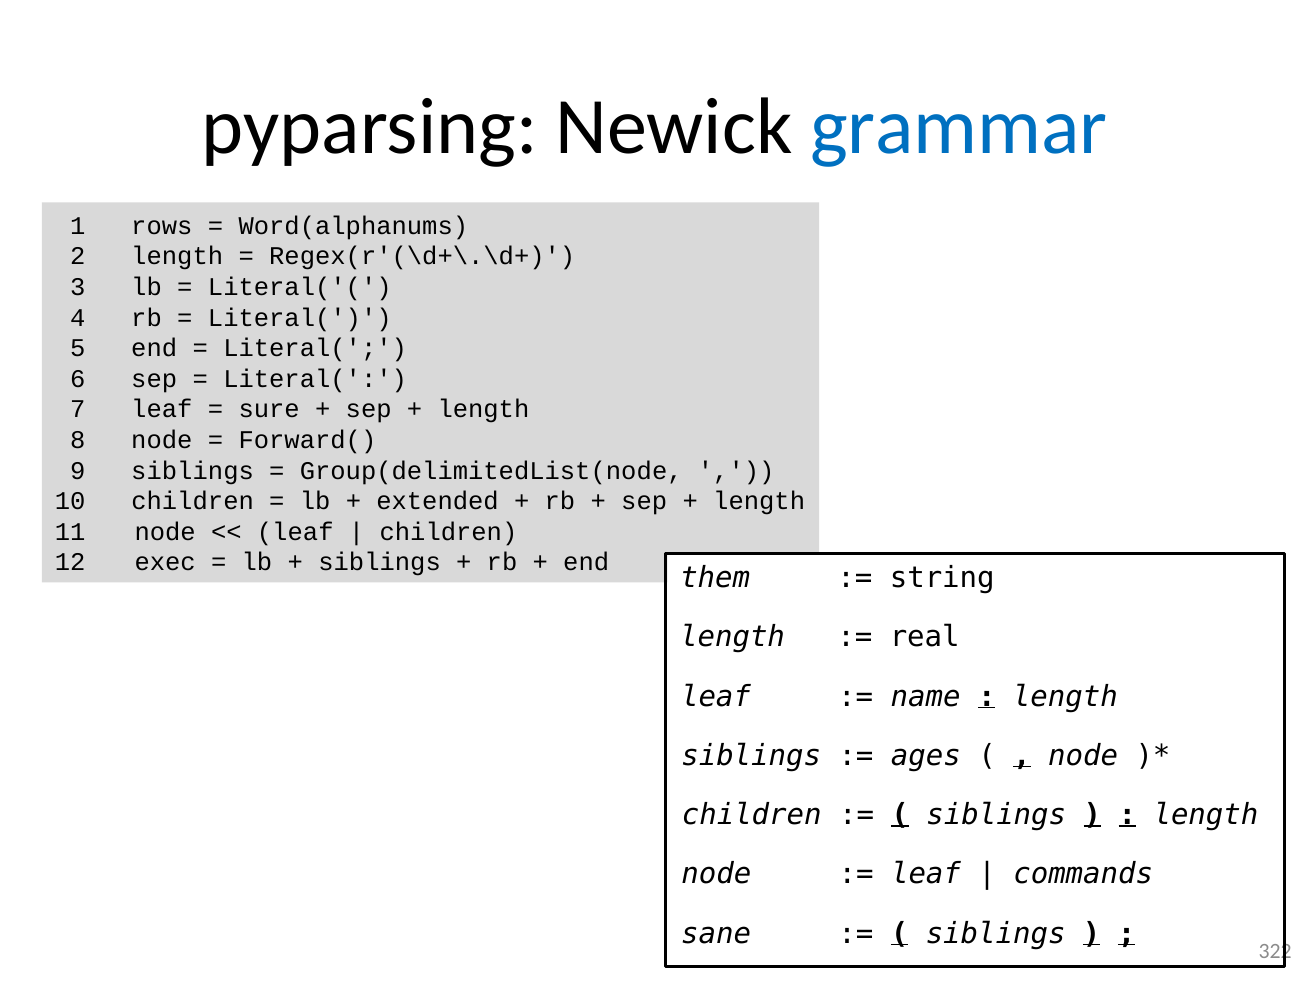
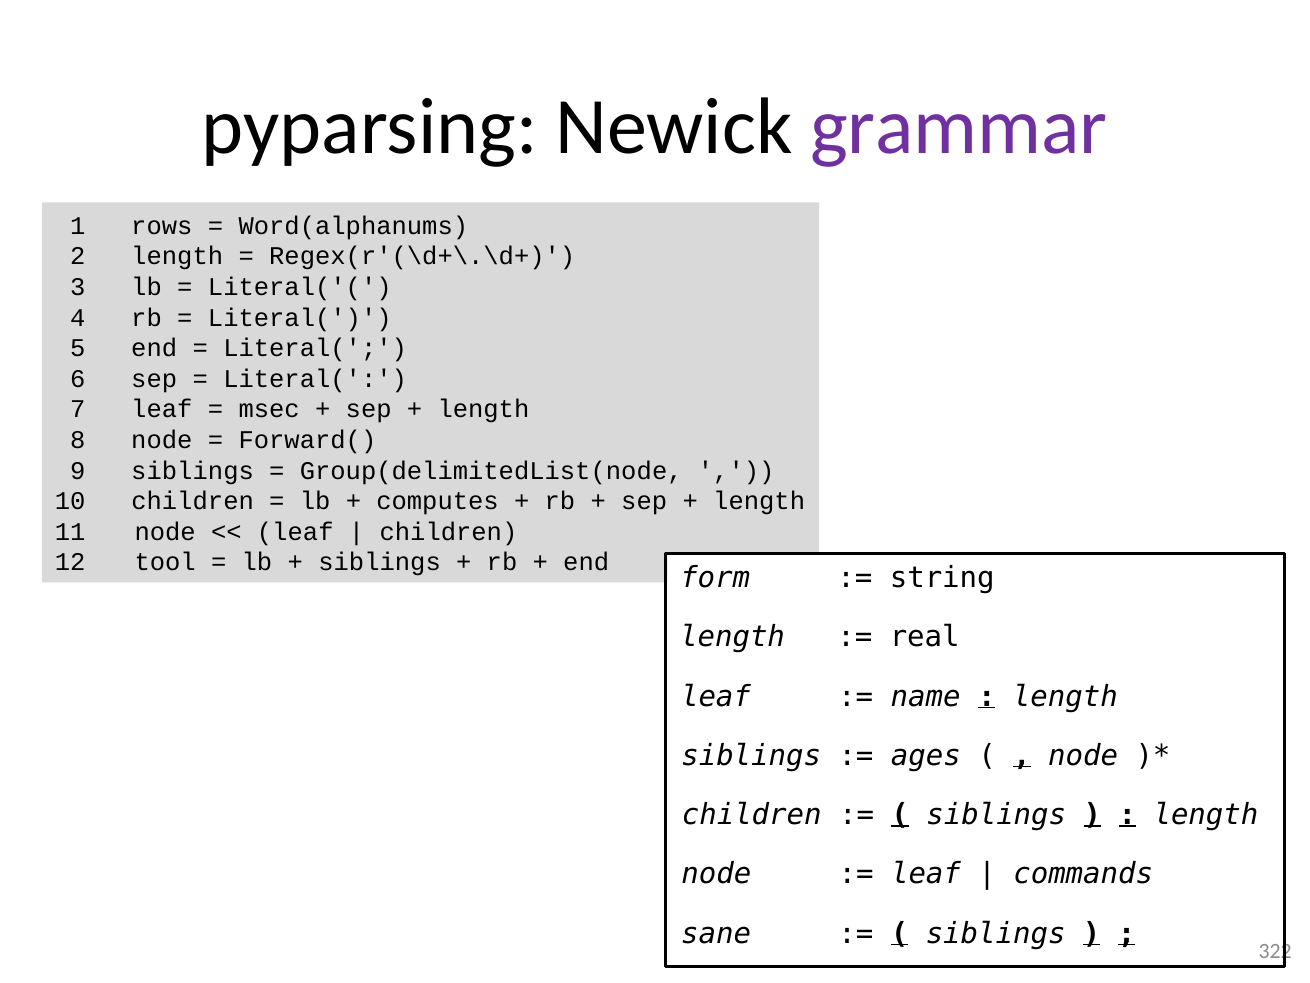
grammar colour: blue -> purple (959, 127)
sure: sure -> msec (269, 409)
extended: extended -> computes (438, 501)
exec: exec -> tool (165, 562)
them: them -> form (715, 578)
